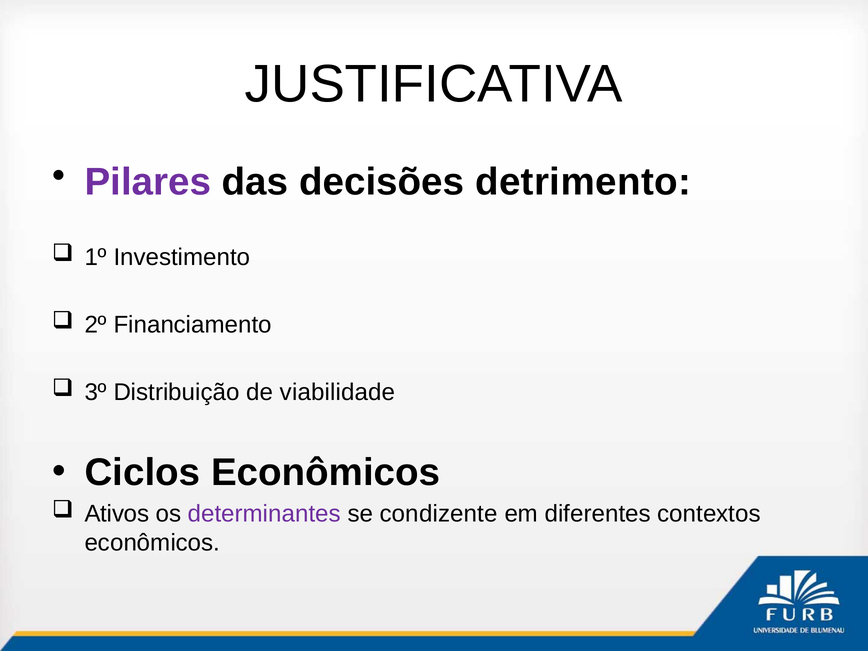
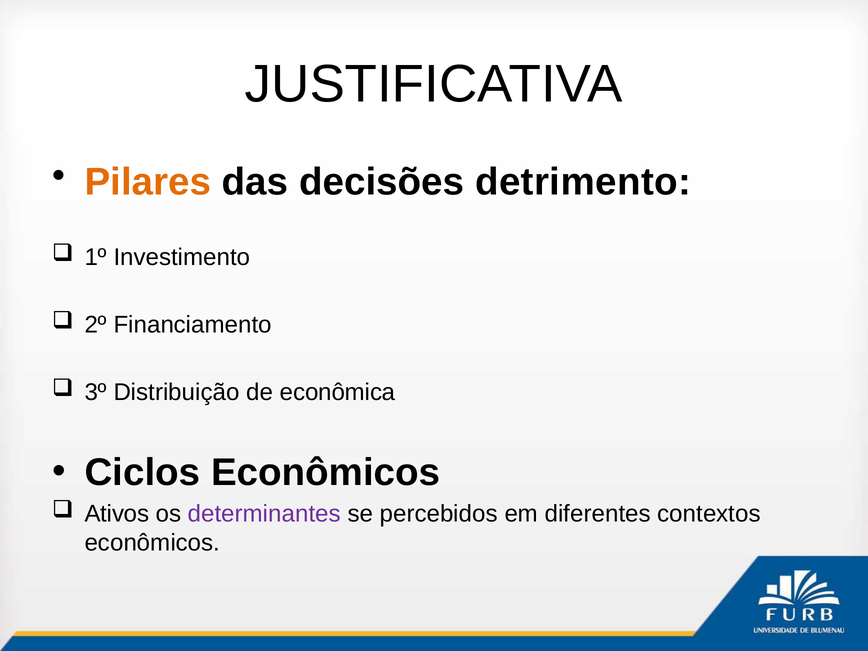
Pilares colour: purple -> orange (148, 182)
viabilidade: viabilidade -> econômica (338, 392)
condizente: condizente -> percebidos (439, 514)
